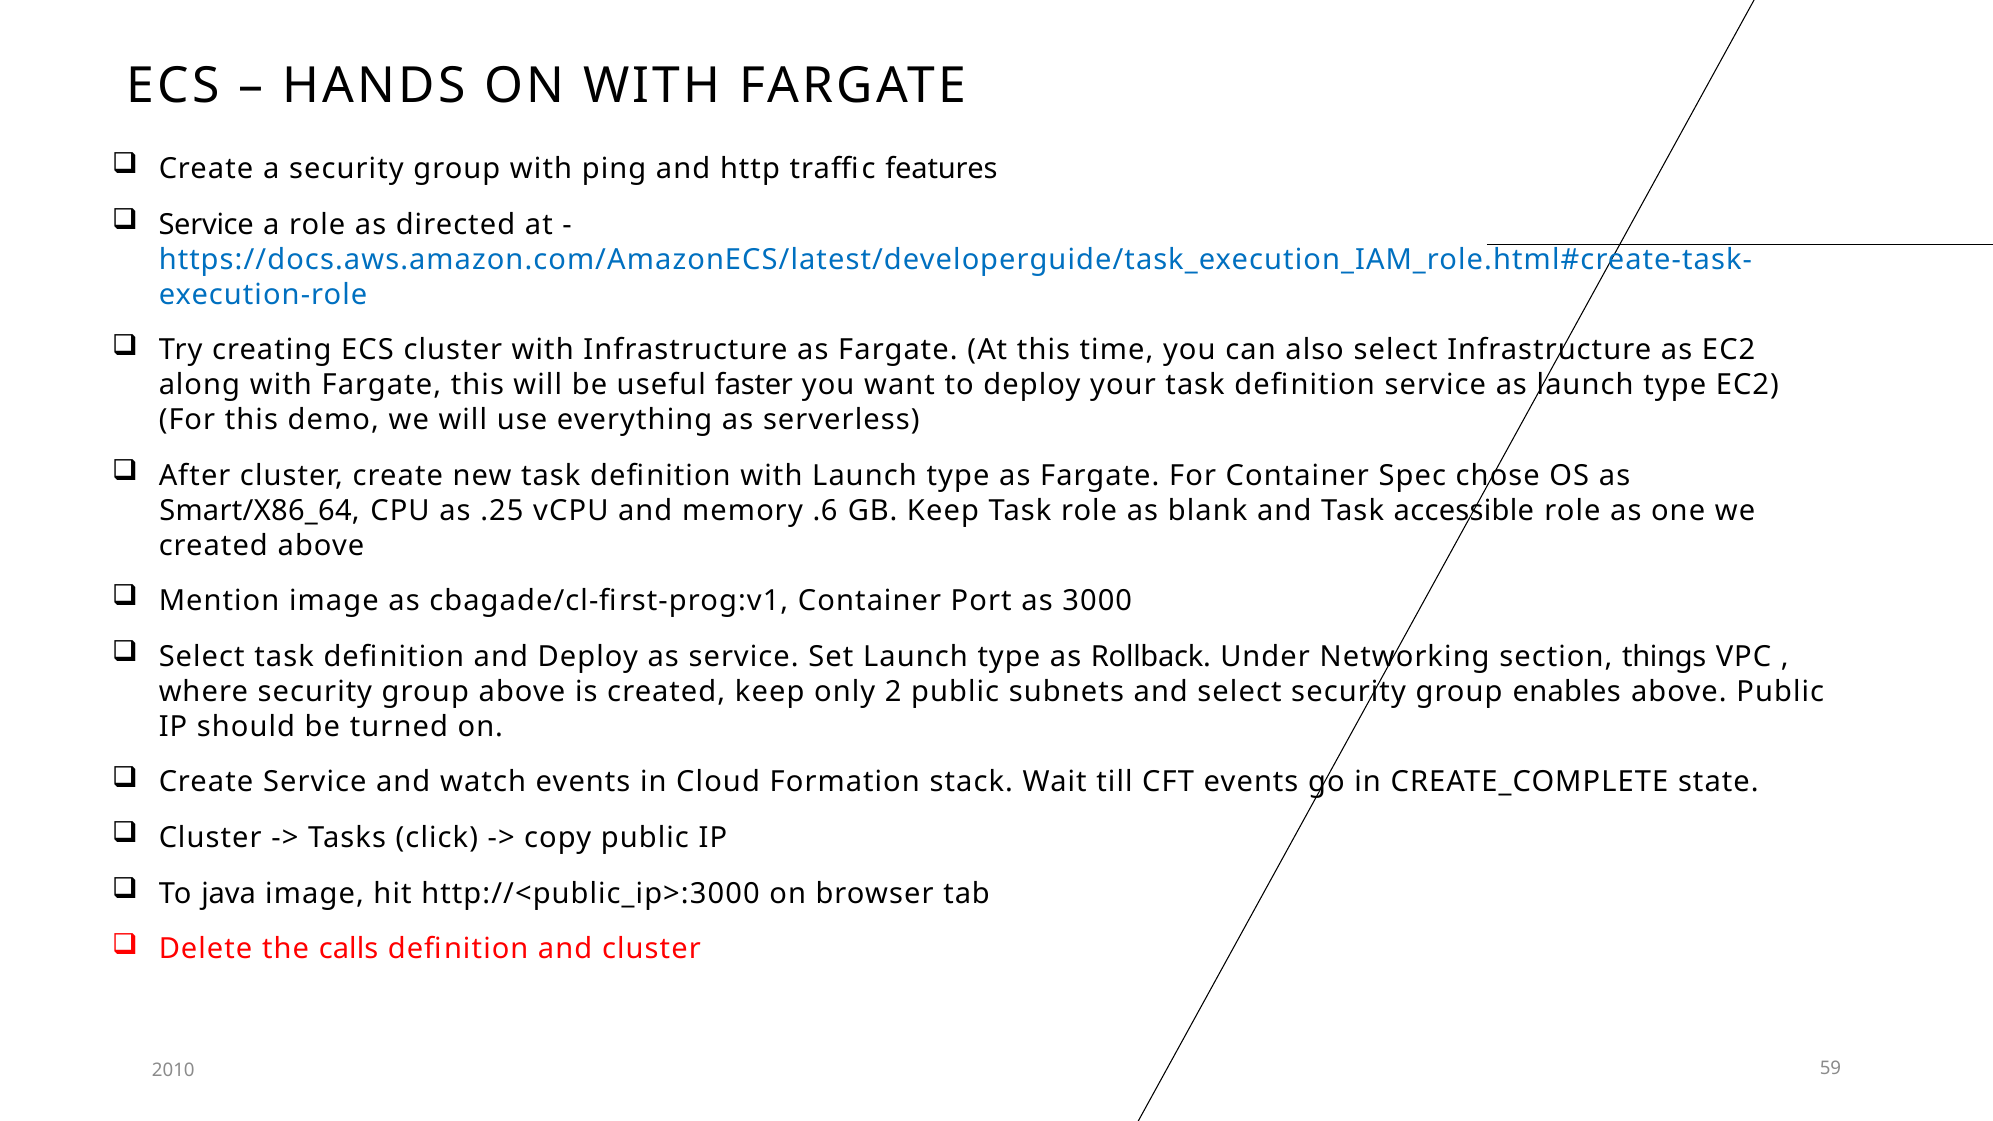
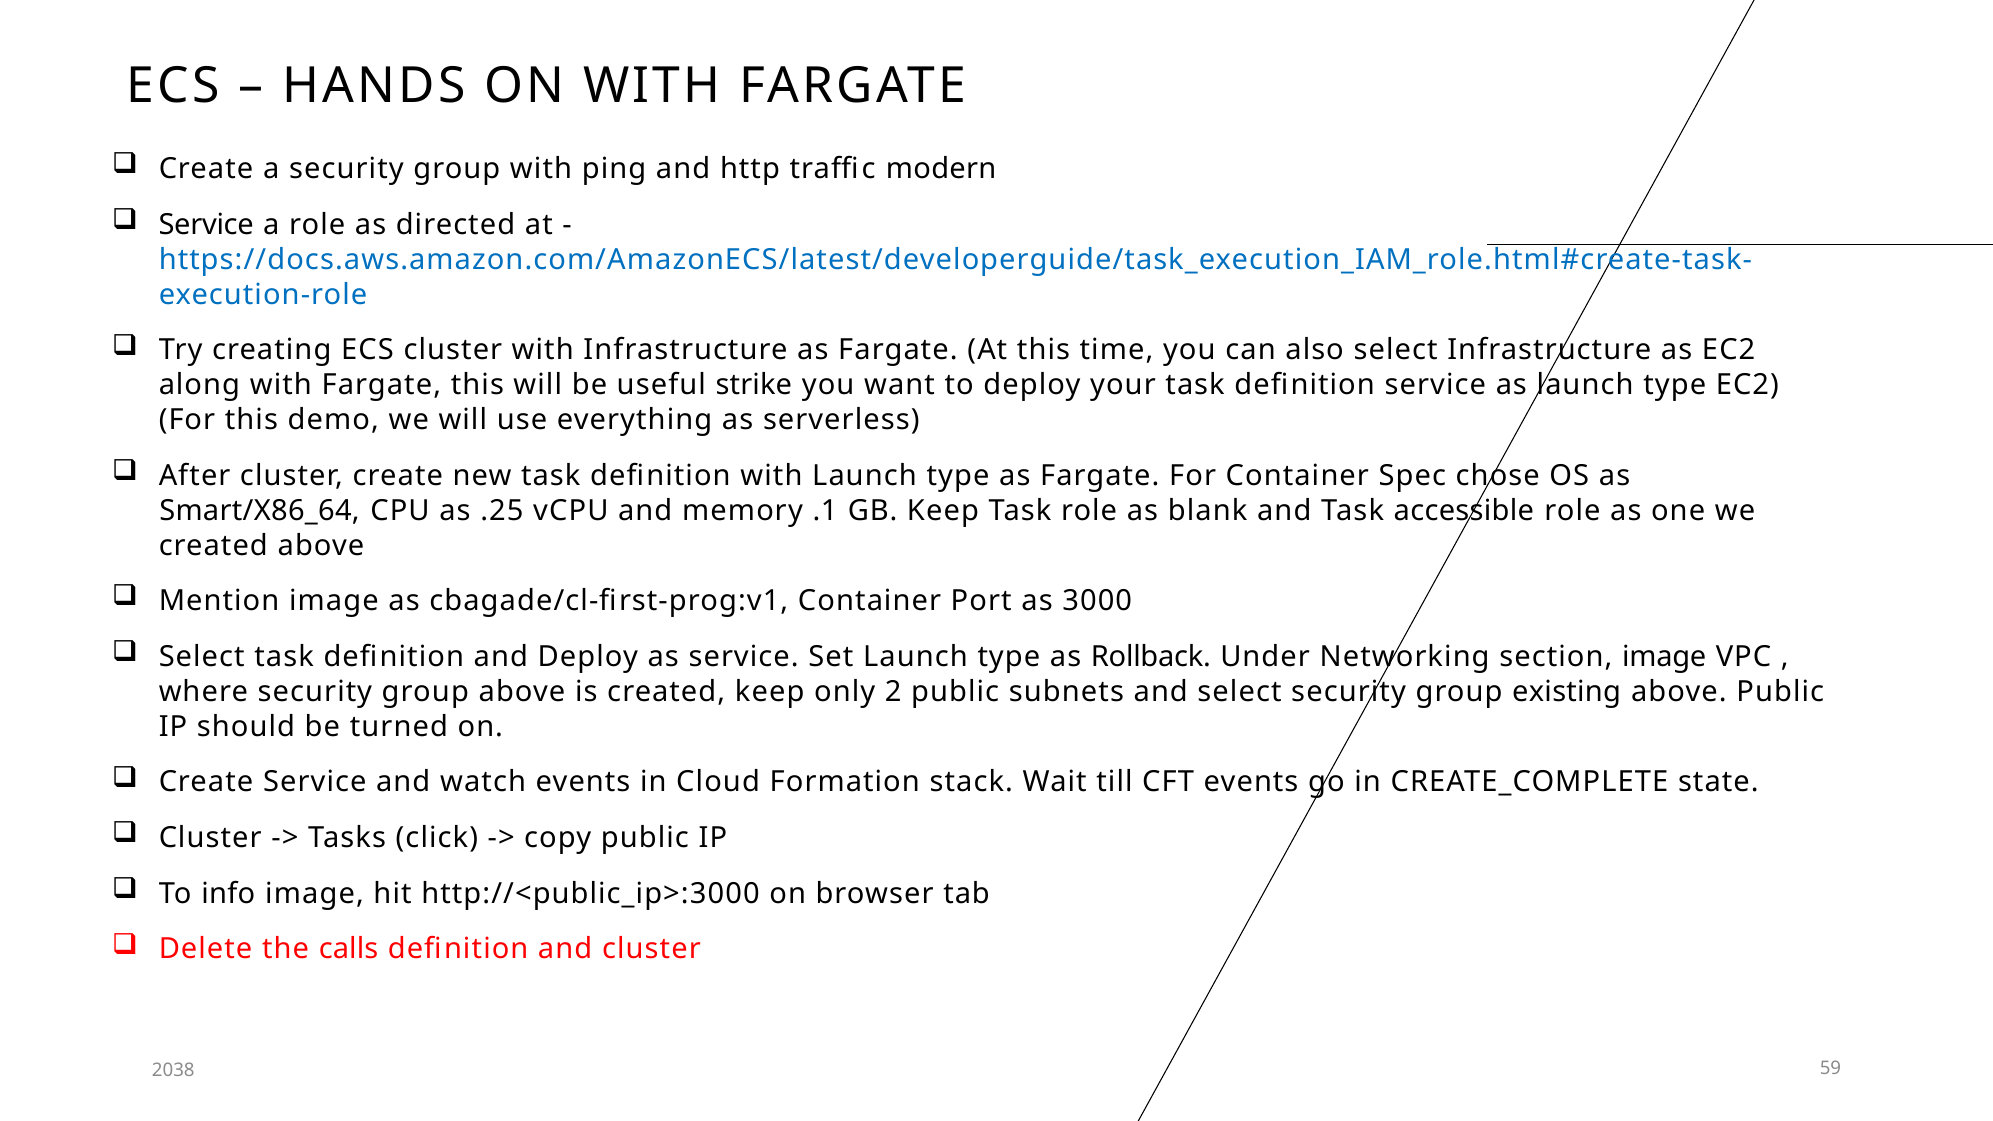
features: features -> modern (941, 169)
faster: faster -> strike (754, 385)
.6: .6 -> .1 (825, 511)
section things: things -> image (1664, 657)
enables: enables -> existing (1567, 692)
java: java -> info (228, 894)
2010: 2010 -> 2038 (173, 1070)
